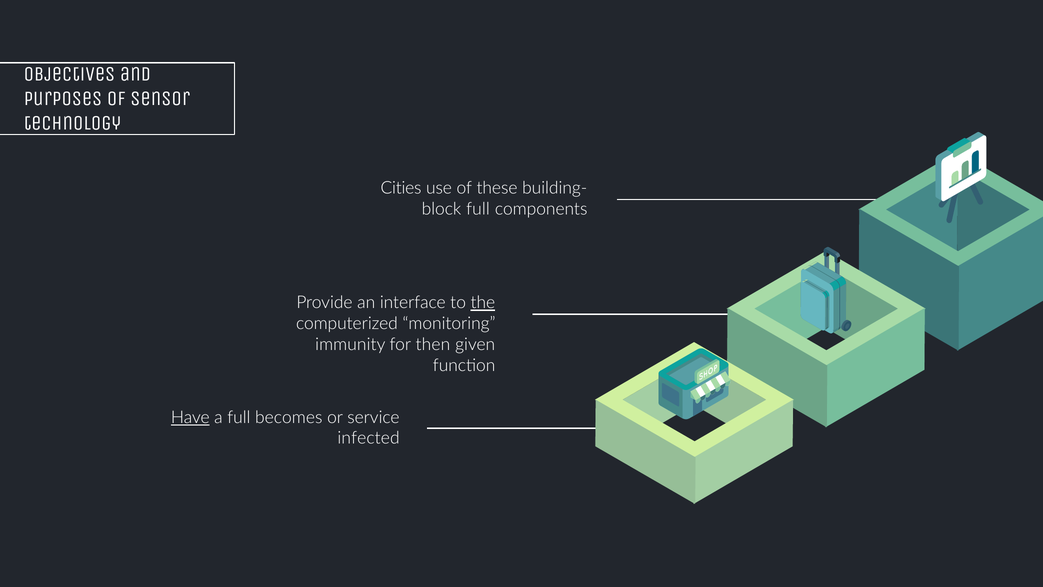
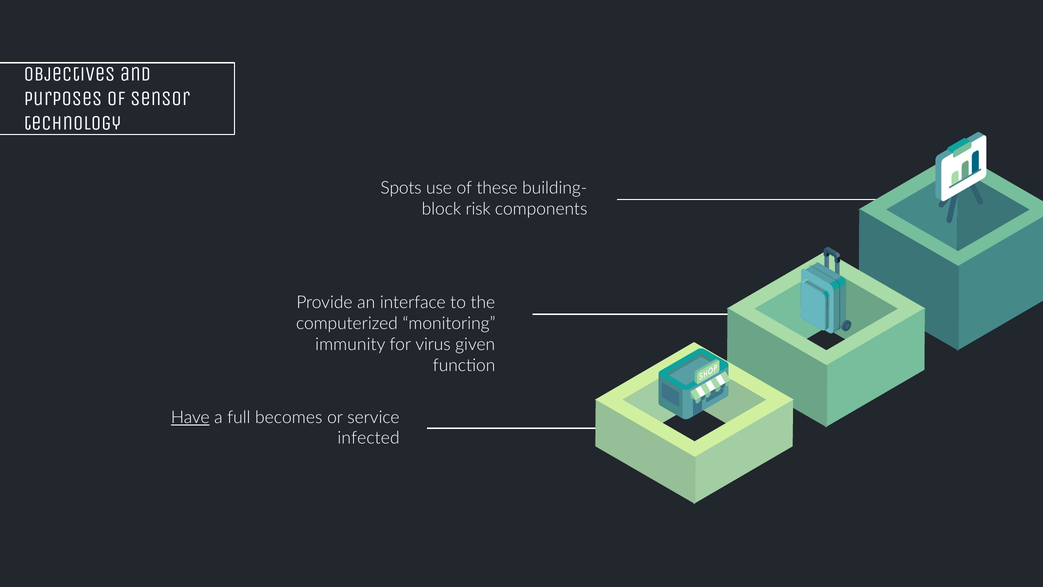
Cities: Cities -> Spots (401, 188)
full: full -> risk (478, 209)
the underline: present -> none (483, 303)
then: then -> virus (433, 344)
